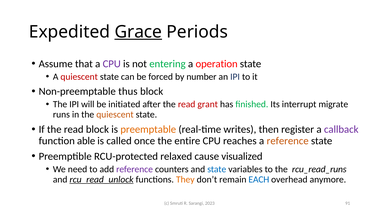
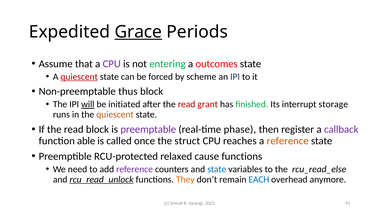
operation: operation -> outcomes (217, 64)
quiescent underline: none -> present (79, 77)
number: number -> scheme (201, 77)
will underline: none -> present (88, 104)
migrate: migrate -> storage (333, 104)
preemptable colour: orange -> purple (148, 129)
writes: writes -> phase (240, 129)
entire: entire -> struct (187, 141)
cause visualized: visualized -> functions (242, 156)
rcu_read_runs: rcu_read_runs -> rcu_read_else (319, 169)
